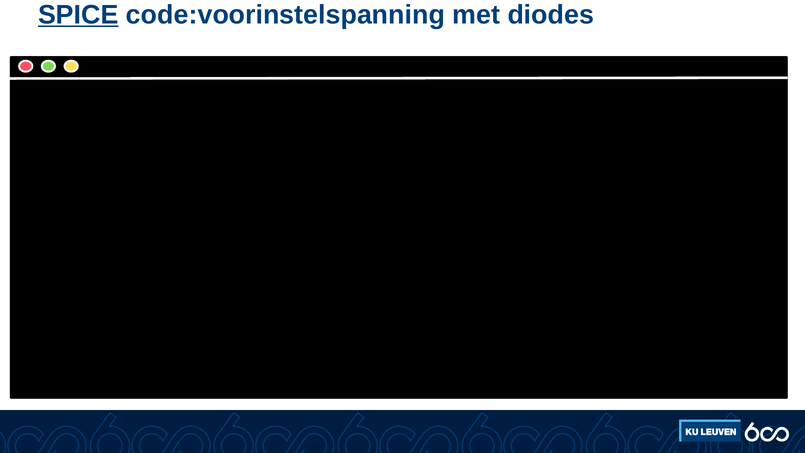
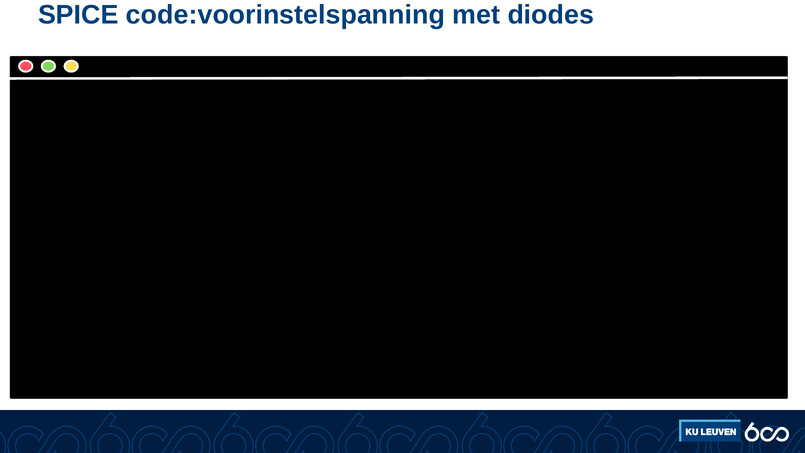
SPICE underline: present -> none (78, 15)
